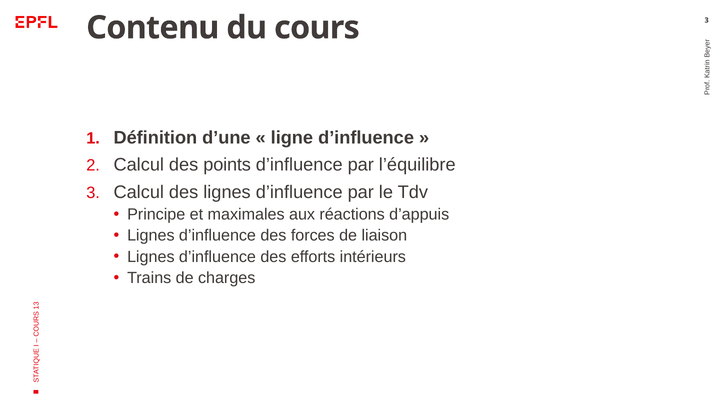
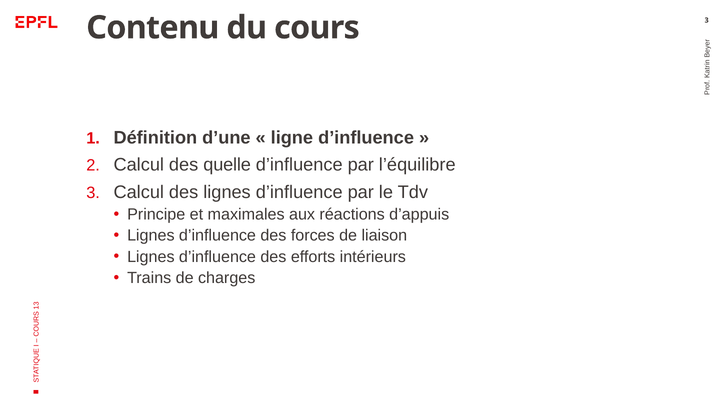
points: points -> quelle (227, 165)
